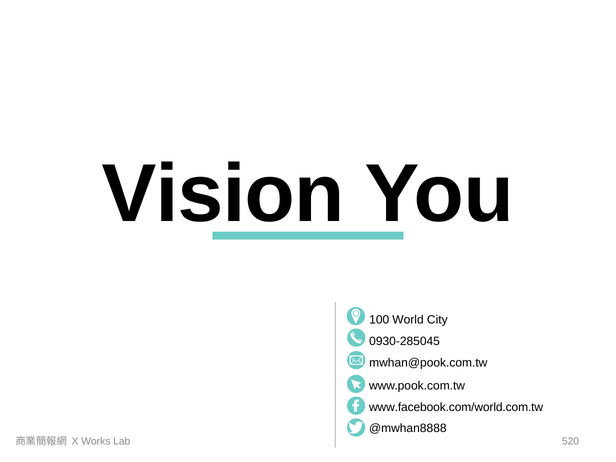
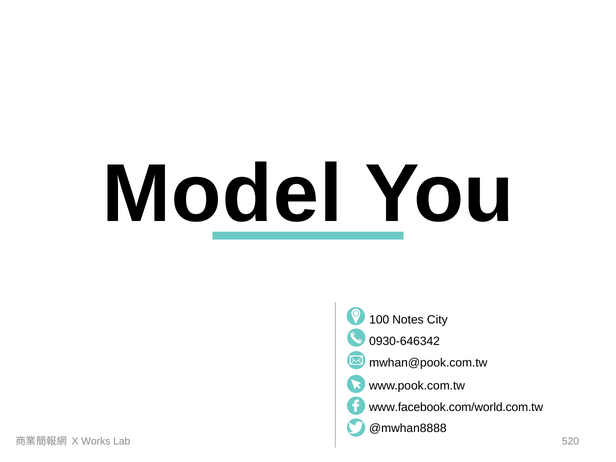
Vision: Vision -> Model (222, 194)
World: World -> Notes (408, 320)
0930-285045: 0930-285045 -> 0930-646342 (405, 341)
